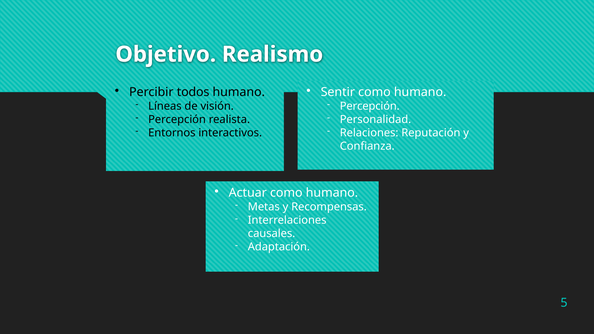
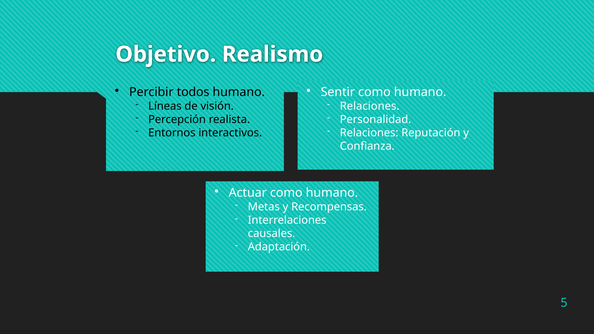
Percepción: Percepción -> Relaciones (370, 106)
